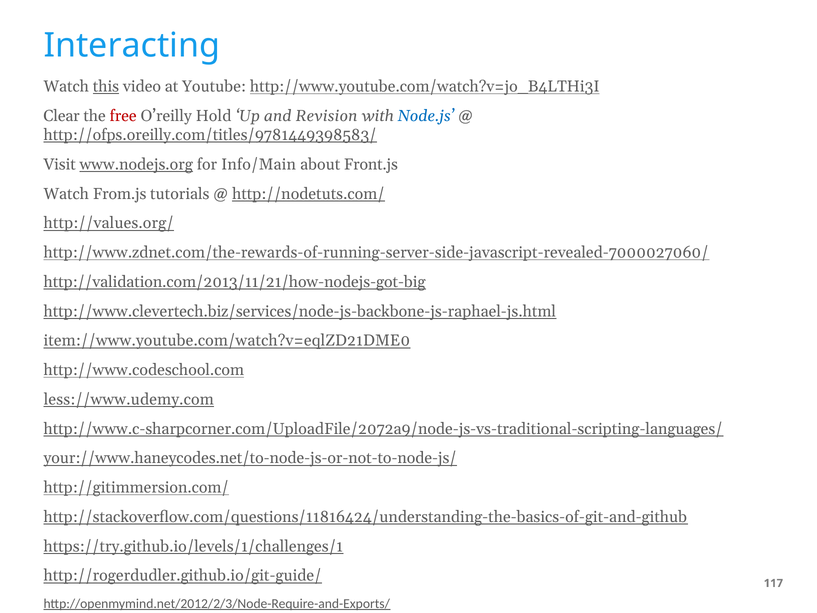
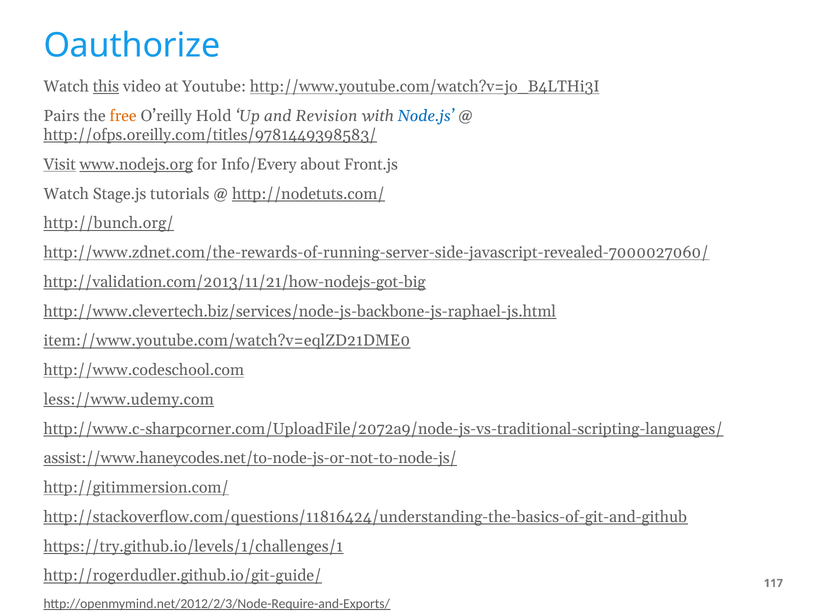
Interacting: Interacting -> Oauthorize (132, 46)
Clear: Clear -> Pairs (61, 116)
free colour: red -> orange (123, 116)
Visit underline: none -> present (60, 164)
Info/Main: Info/Main -> Info/Every (259, 164)
From.js: From.js -> Stage.js (120, 194)
http://values.org/: http://values.org/ -> http://bunch.org/ (109, 223)
your://www.haneycodes.net/to-node-js-or-not-to-node-js/: your://www.haneycodes.net/to-node-js-or-not-to-node-js/ -> assist://www.haneycodes.net/to-node-js-or-not-to-node-js/ (250, 458)
